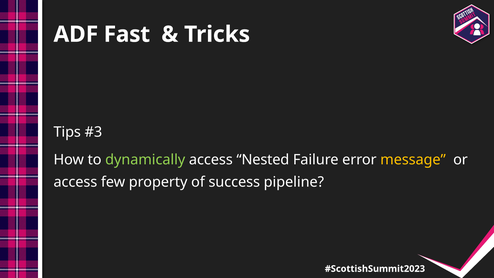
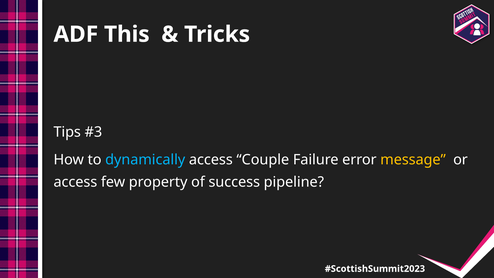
Fast: Fast -> This (127, 34)
dynamically colour: light green -> light blue (145, 160)
Nested: Nested -> Couple (263, 160)
